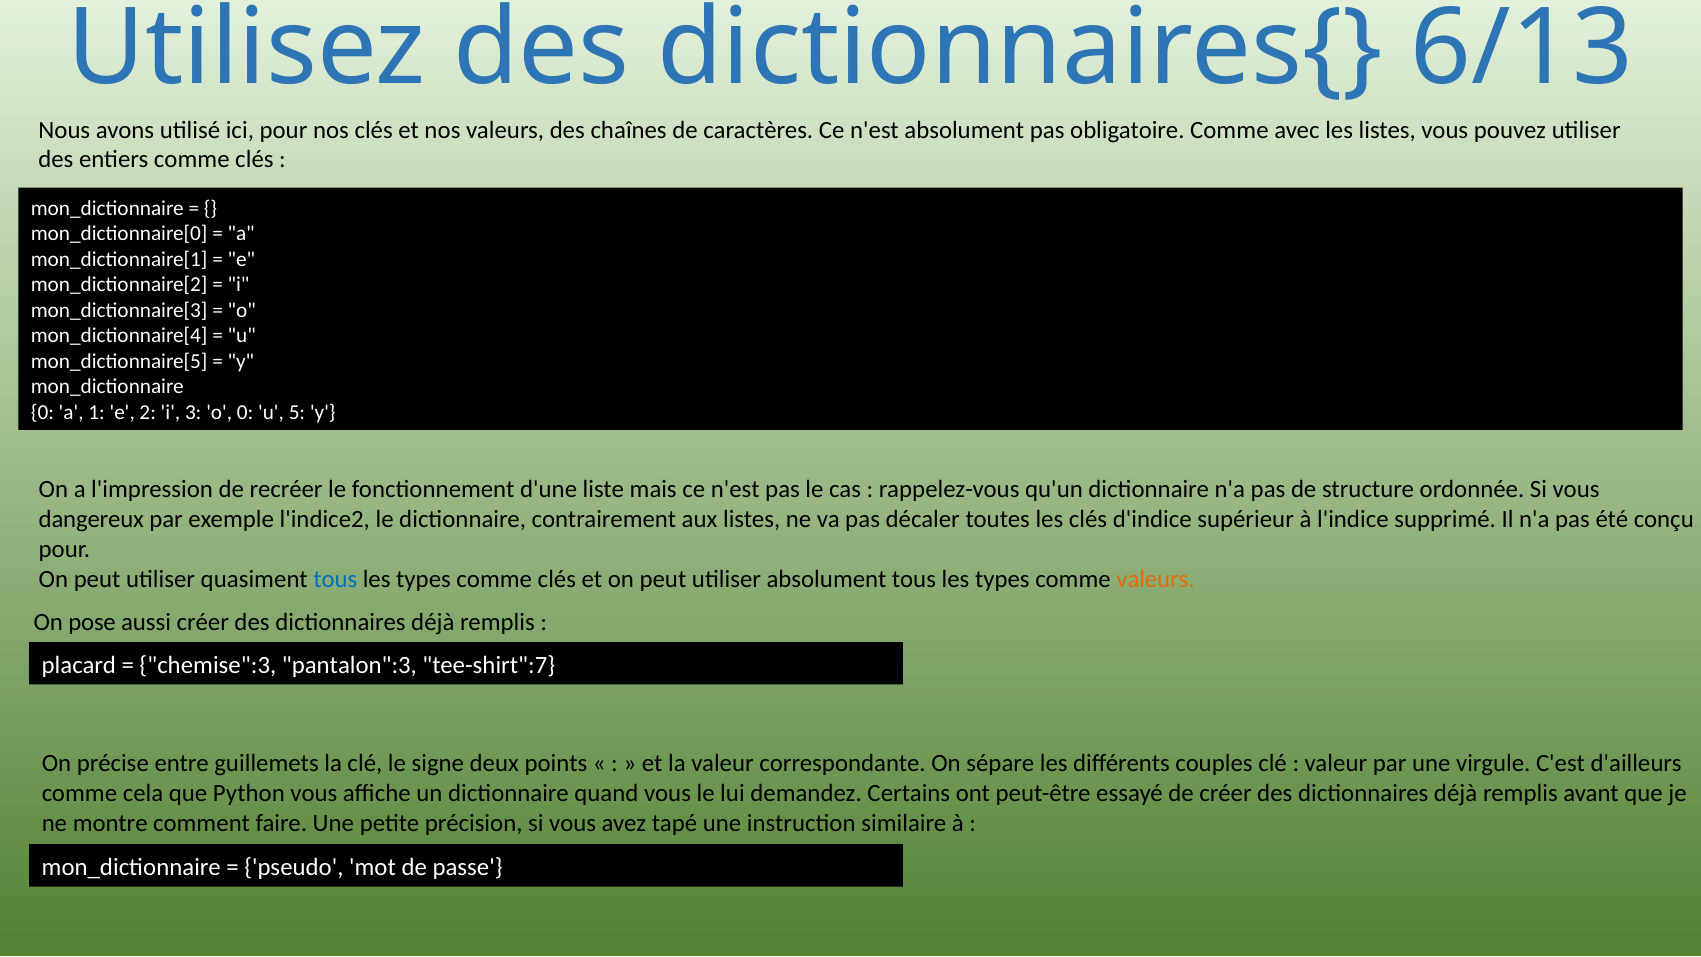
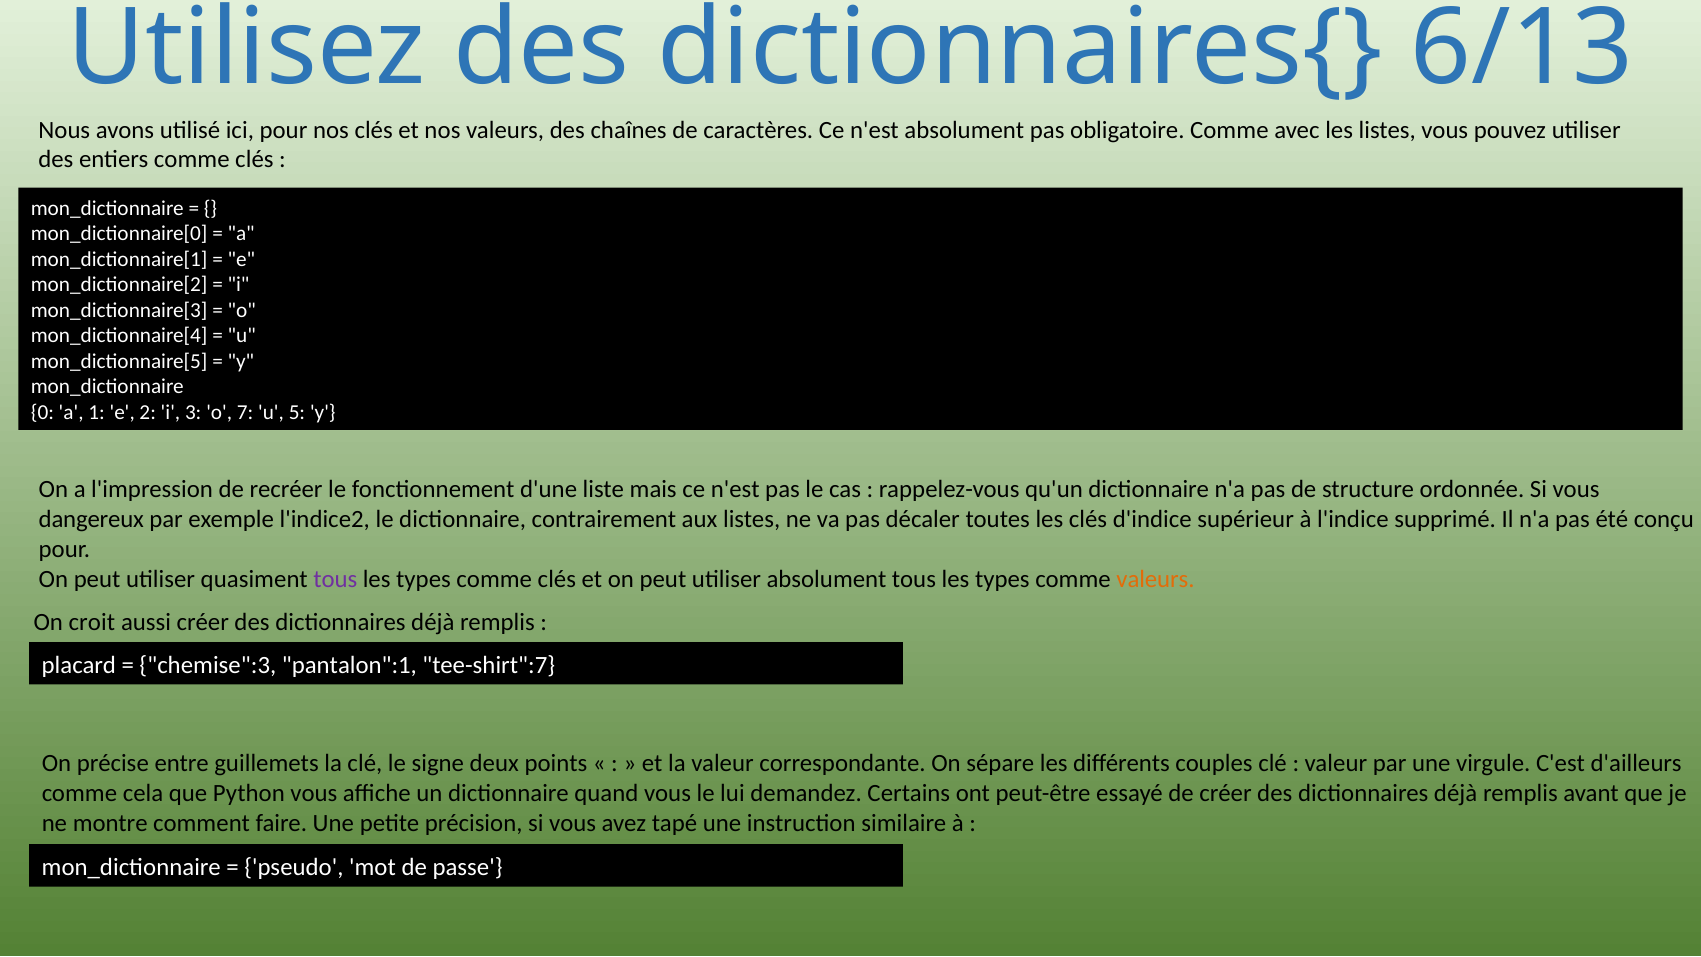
o 0: 0 -> 7 (245, 412)
tous colour: blue -> purple (335, 579)
pose: pose -> croit (92, 622)
pantalon":3: pantalon":3 -> pantalon":1 (349, 665)
